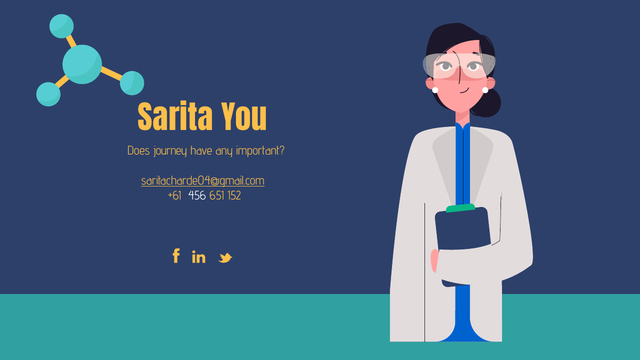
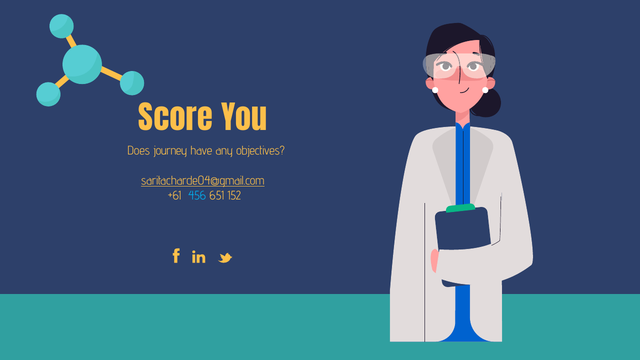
Sarita: Sarita -> Score (176, 120)
important: important -> objectives (261, 151)
456 colour: white -> light blue (197, 196)
